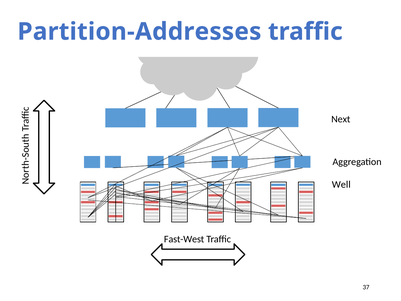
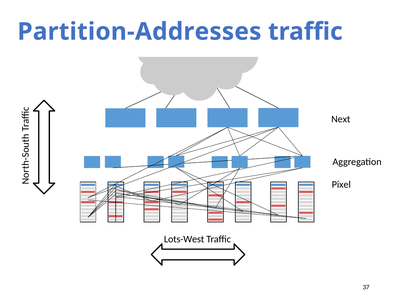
Well: Well -> Pixel (341, 184)
Fast-West: Fast-West -> Lots-West (184, 239)
